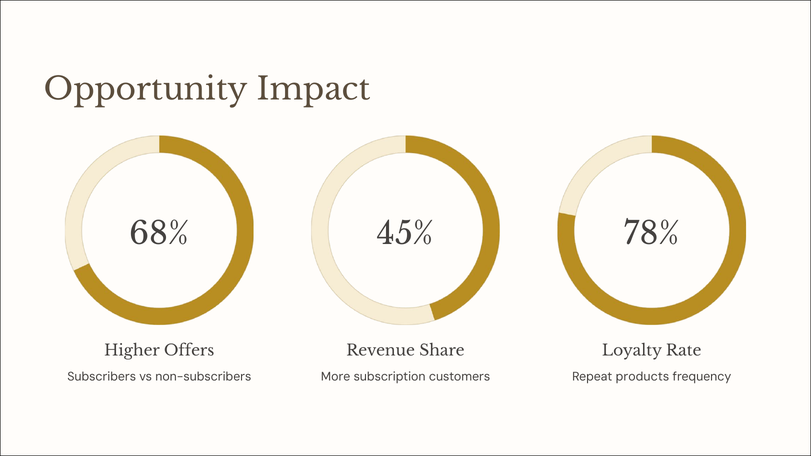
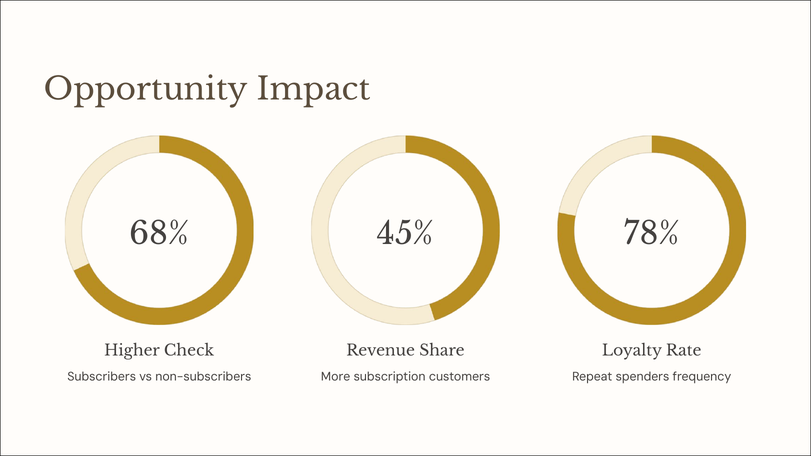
Offers: Offers -> Check (189, 351)
products: products -> spenders (642, 377)
